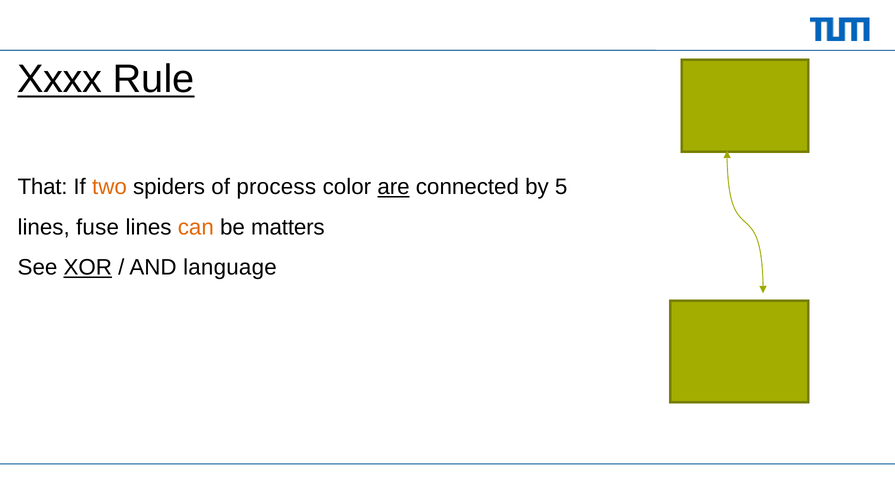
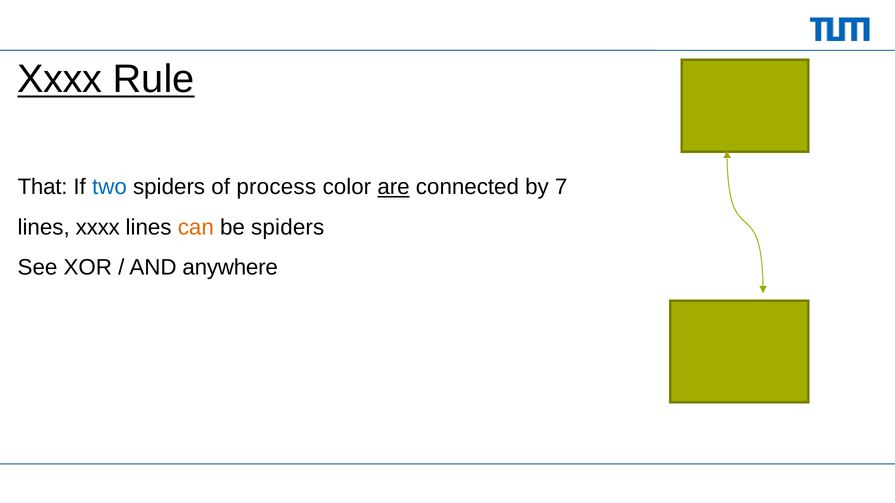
two colour: orange -> blue (109, 187)
5: 5 -> 7 (561, 187)
lines fuse: fuse -> xxxx (98, 228)
be matters: matters -> spiders (288, 228)
XOR underline: present -> none (88, 268)
language: language -> anywhere (230, 268)
